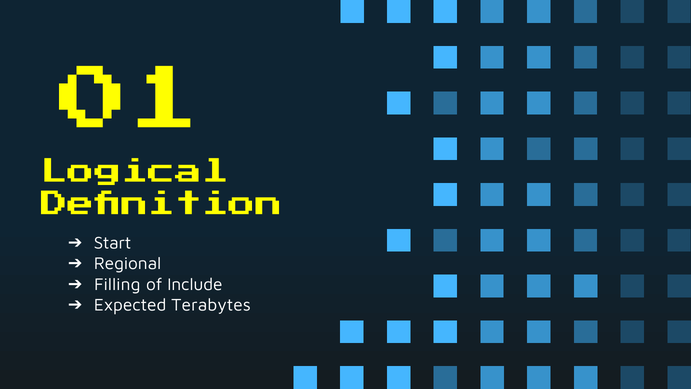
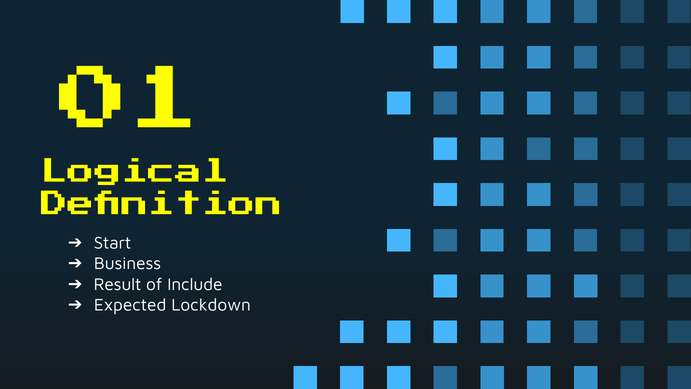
Regional: Regional -> Business (128, 263)
Filling: Filling -> Result (118, 284)
Terabytes: Terabytes -> Lockdown (211, 305)
